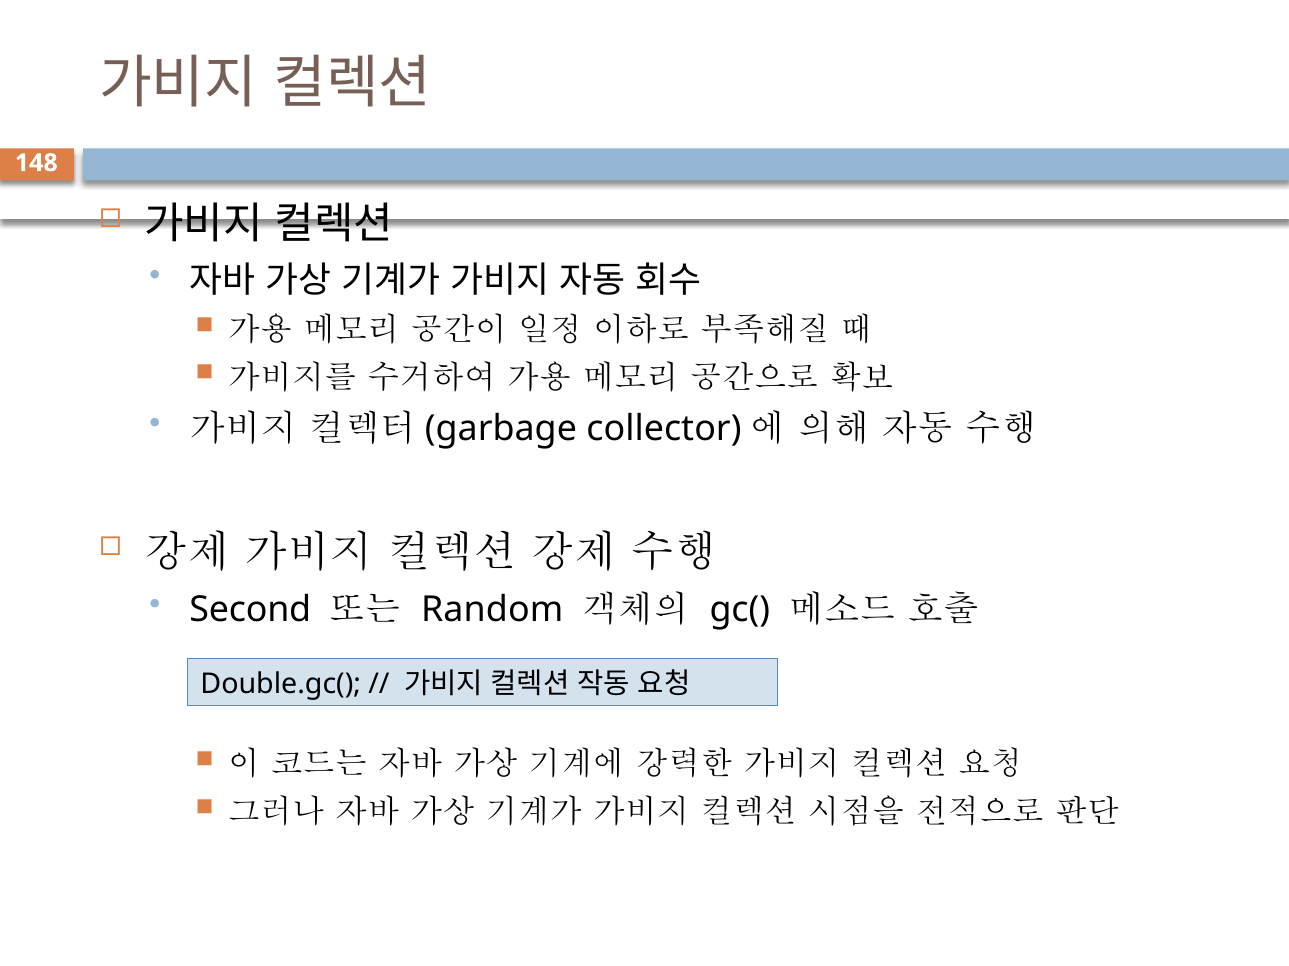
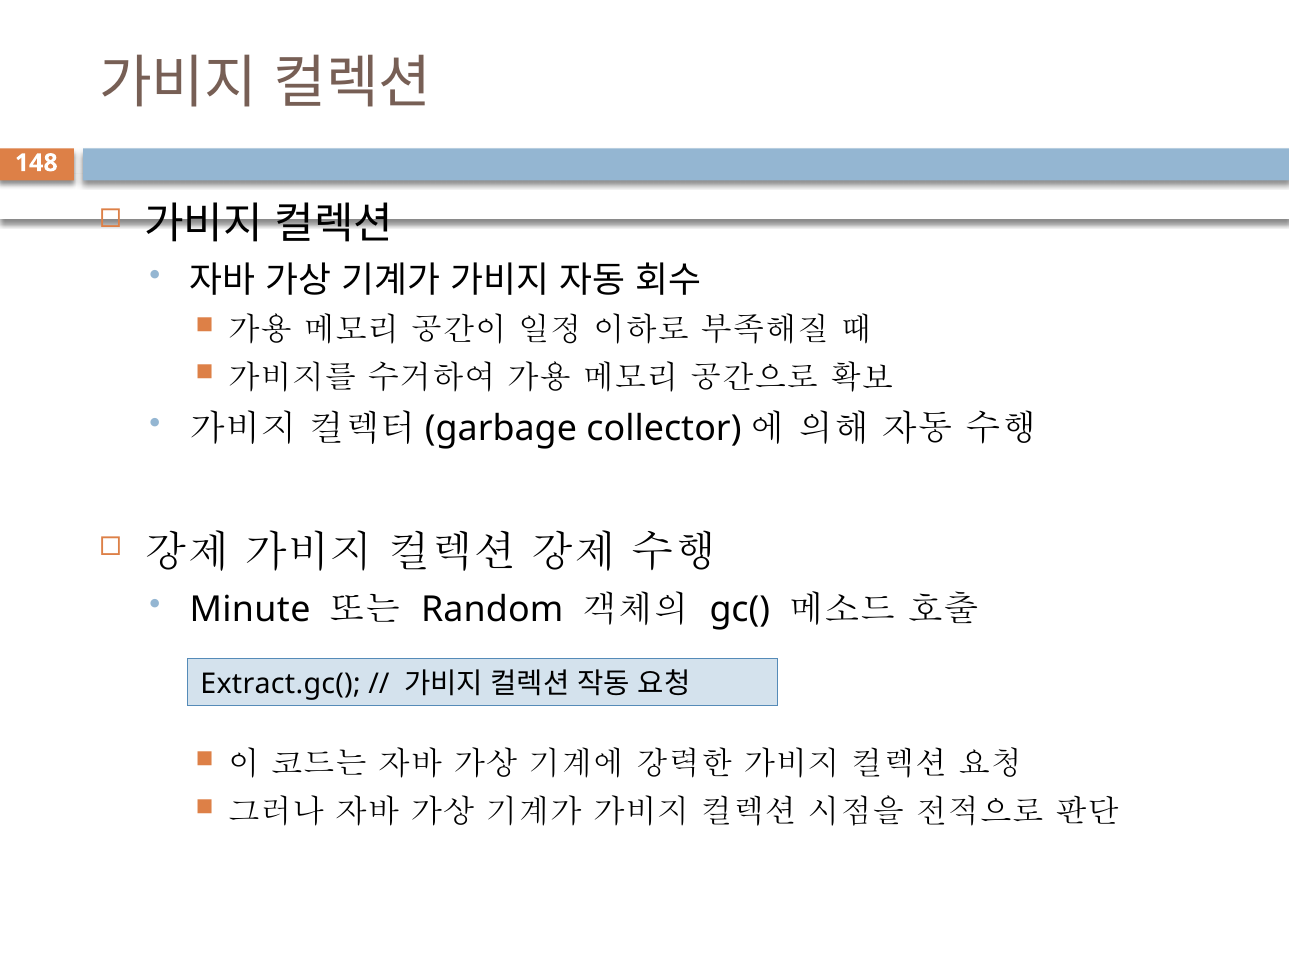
Second: Second -> Minute (250, 610)
Double.gc(: Double.gc( -> Extract.gc( (281, 685)
